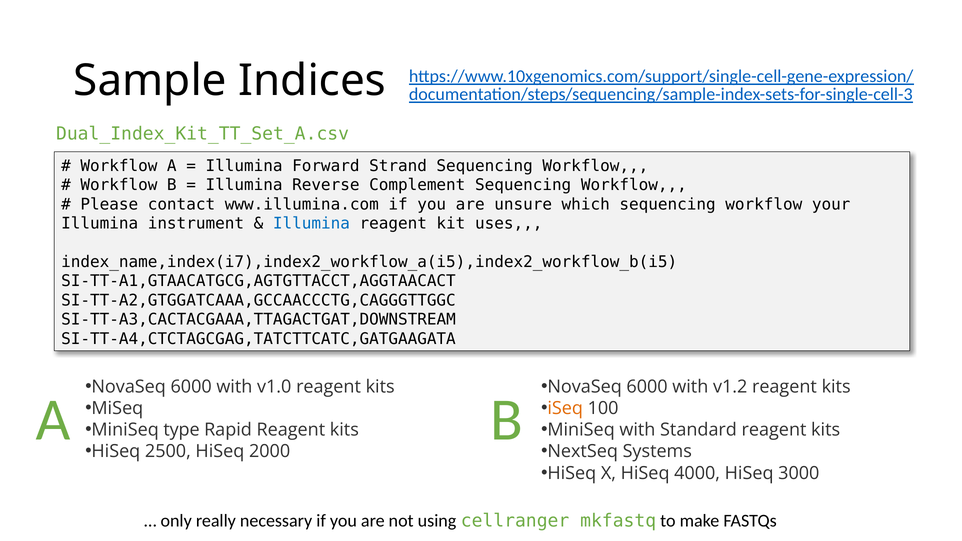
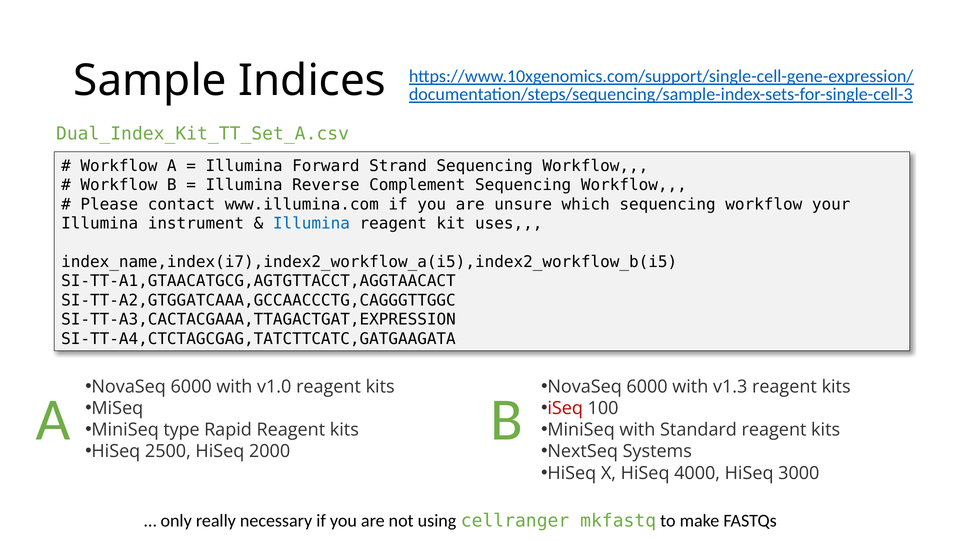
SI-TT-A3,CACTACGAAA,TTAGACTGAT,DOWNSTREAM: SI-TT-A3,CACTACGAAA,TTAGACTGAT,DOWNSTREAM -> SI-TT-A3,CACTACGAAA,TTAGACTGAT,EXPRESSION (258, 320)
v1.2: v1.2 -> v1.3 (730, 387)
iSeq colour: orange -> red (565, 408)
